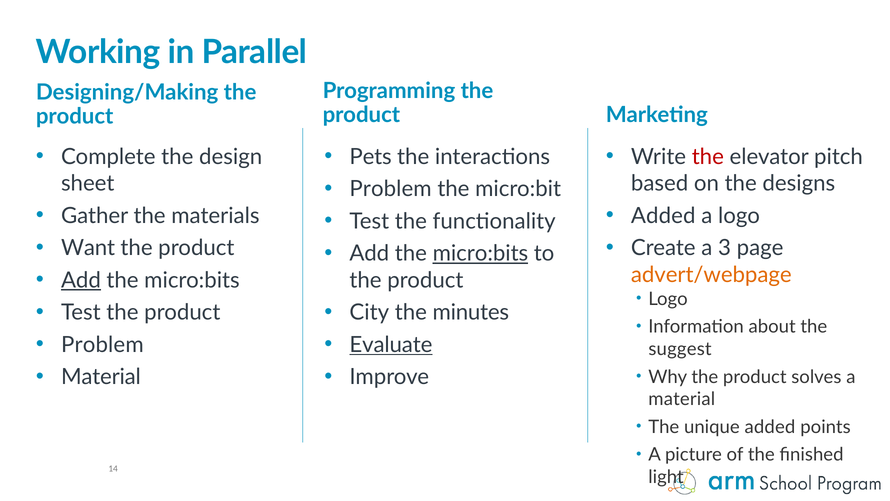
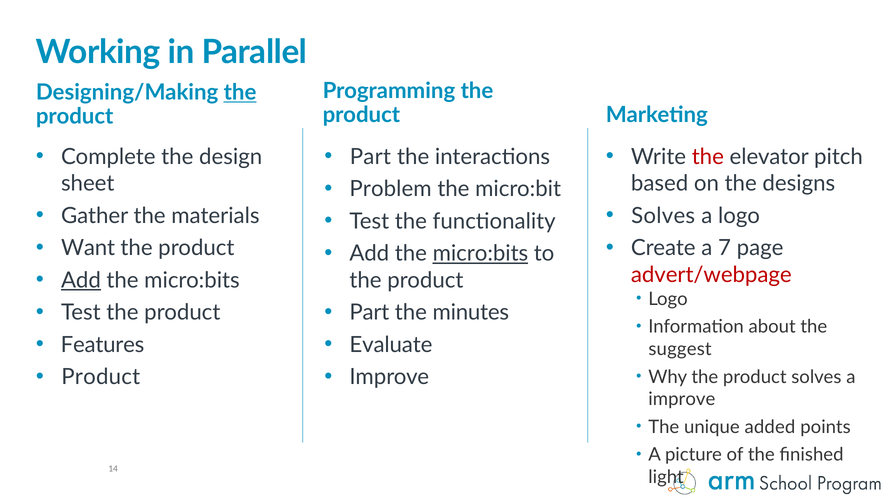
the underline: none -> present (240, 92)
Pets: Pets -> Part (370, 157)
Added: Added -> Solves (663, 216)
3: 3 -> 7 (725, 248)
advert/webpage colour: orange -> red (711, 274)
City: City -> Part (369, 312)
Problem: Problem -> Features (103, 345)
Evaluate underline: present -> none (391, 345)
Material: Material -> Product (101, 377)
material: material -> improve (682, 399)
